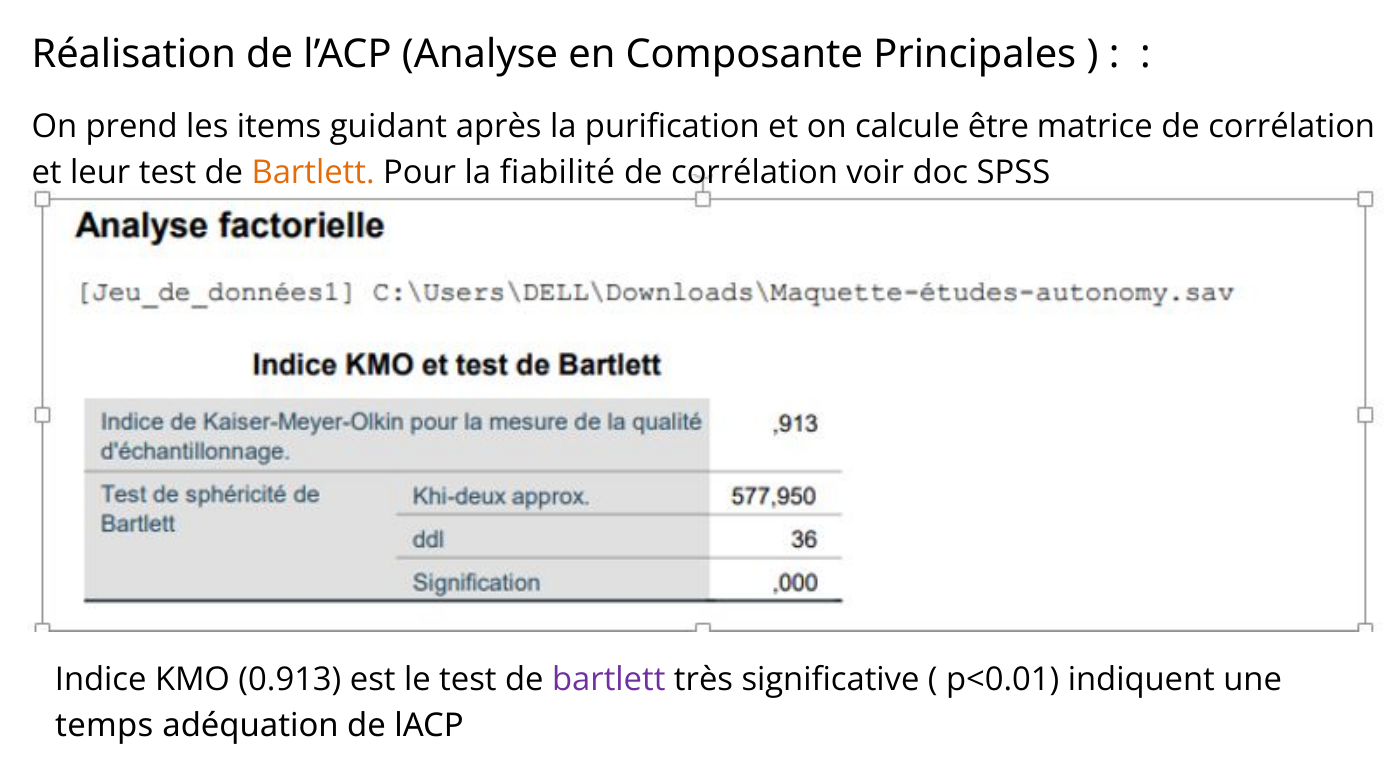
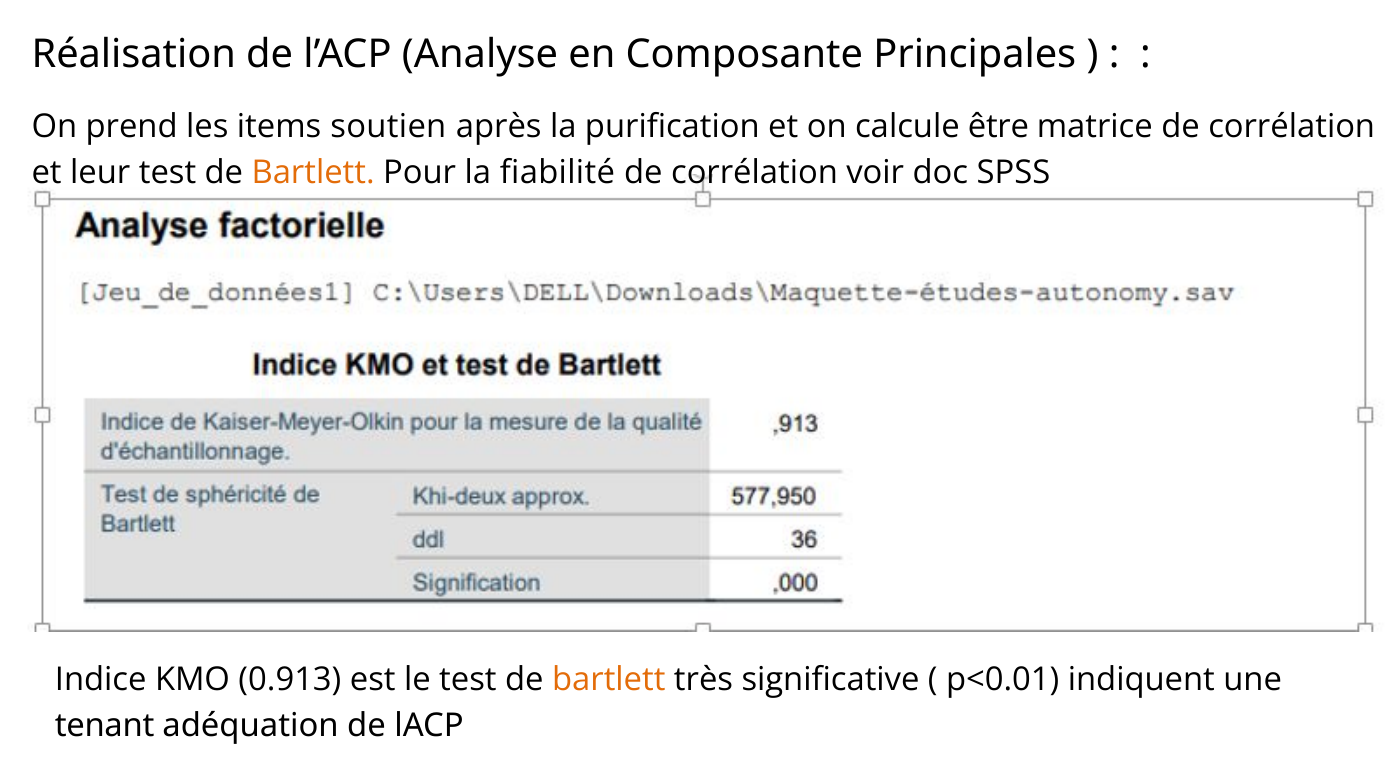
guidant: guidant -> soutien (388, 127)
bartlett colour: purple -> orange (609, 680)
temps: temps -> tenant (105, 726)
